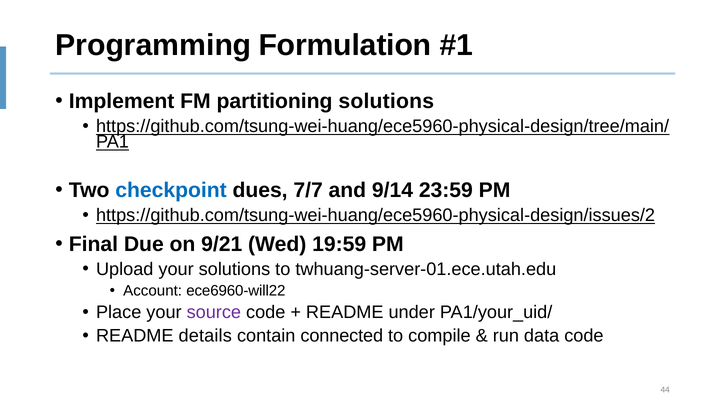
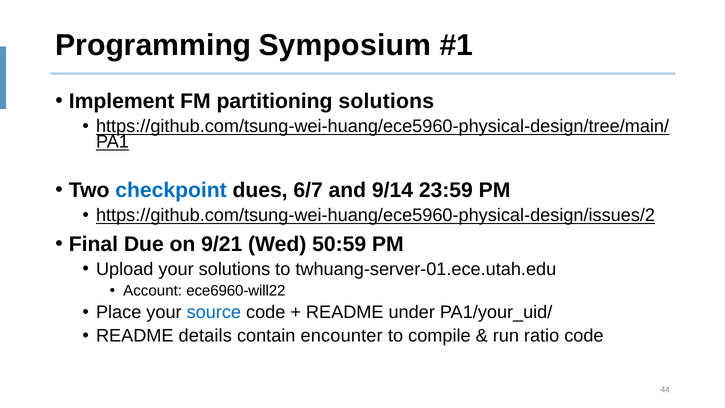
Formulation: Formulation -> Symposium (345, 45)
7/7: 7/7 -> 6/7 (308, 190)
19:59: 19:59 -> 50:59 (339, 244)
source colour: purple -> blue (214, 312)
connected: connected -> encounter (342, 336)
data: data -> ratio (542, 336)
